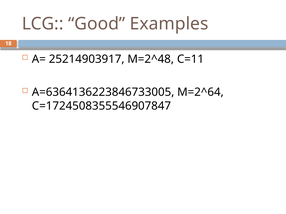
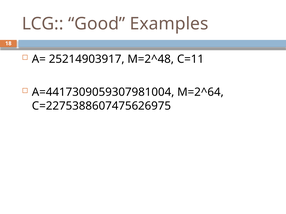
A=6364136223846733005: A=6364136223846733005 -> A=4417309059307981004 (103, 92)
C=1724508355546907847: C=1724508355546907847 -> C=2275388607475626975 (102, 106)
